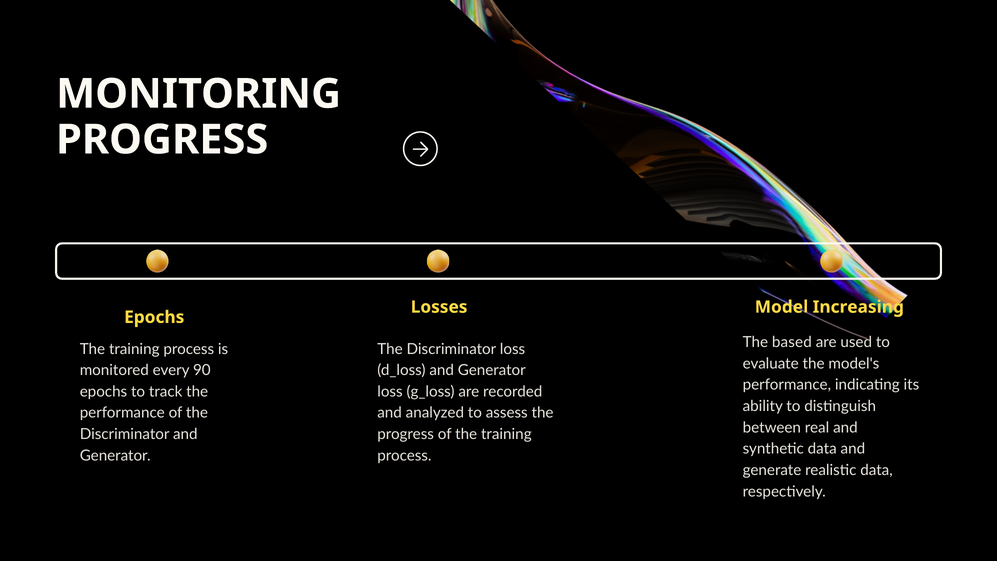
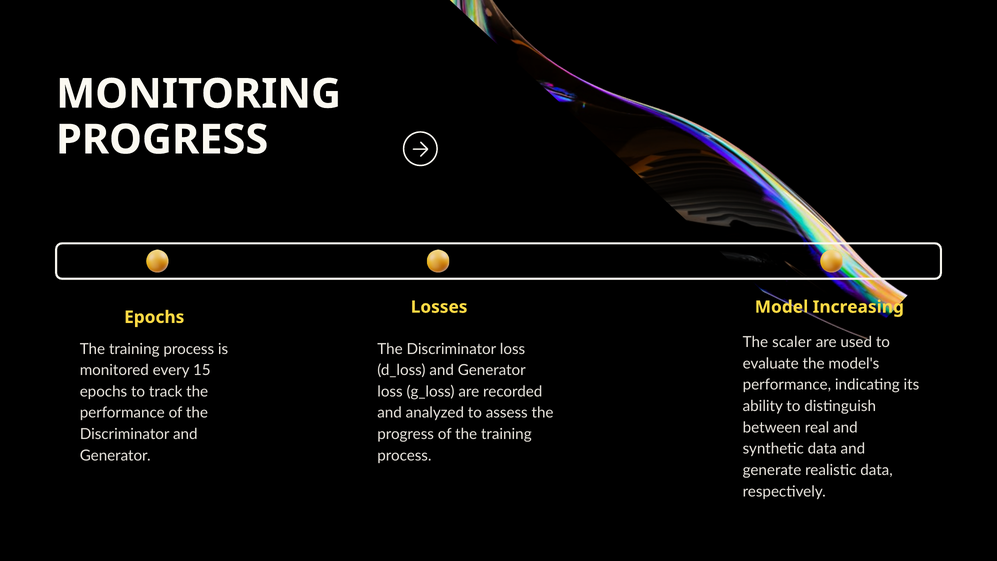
based: based -> scaler (792, 342)
90: 90 -> 15 (202, 370)
